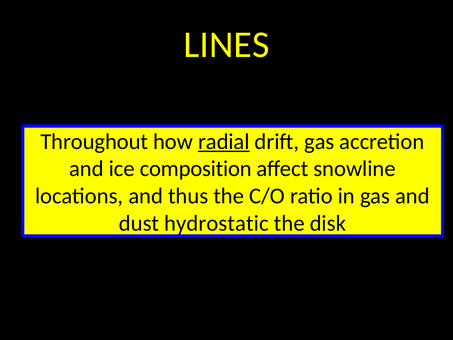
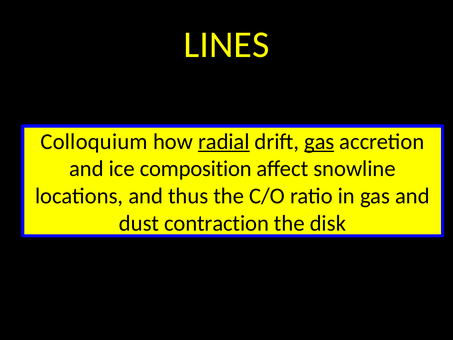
Throughout: Throughout -> Colloquium (94, 142)
gas underline: none -> present (319, 142)
hydrostatic: hydrostatic -> contraction (216, 223)
